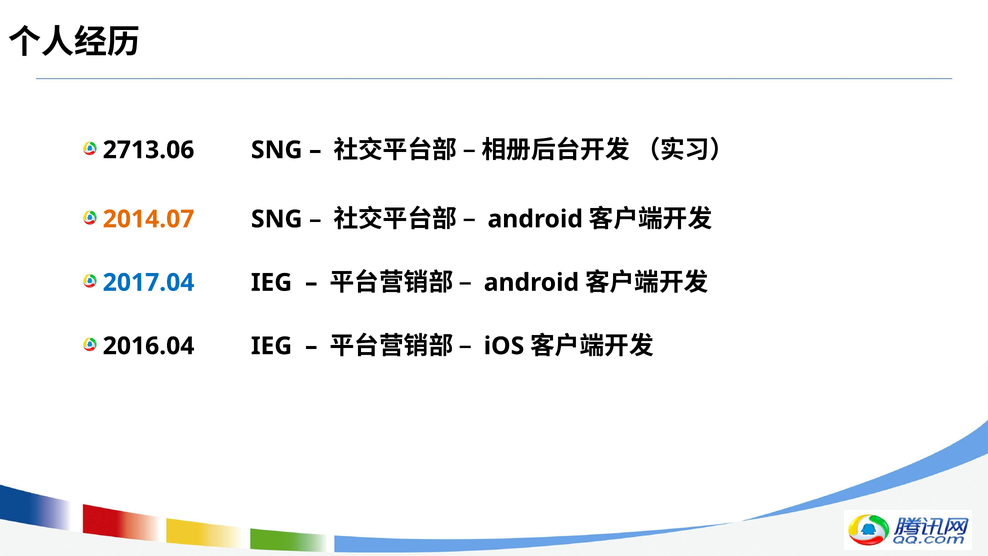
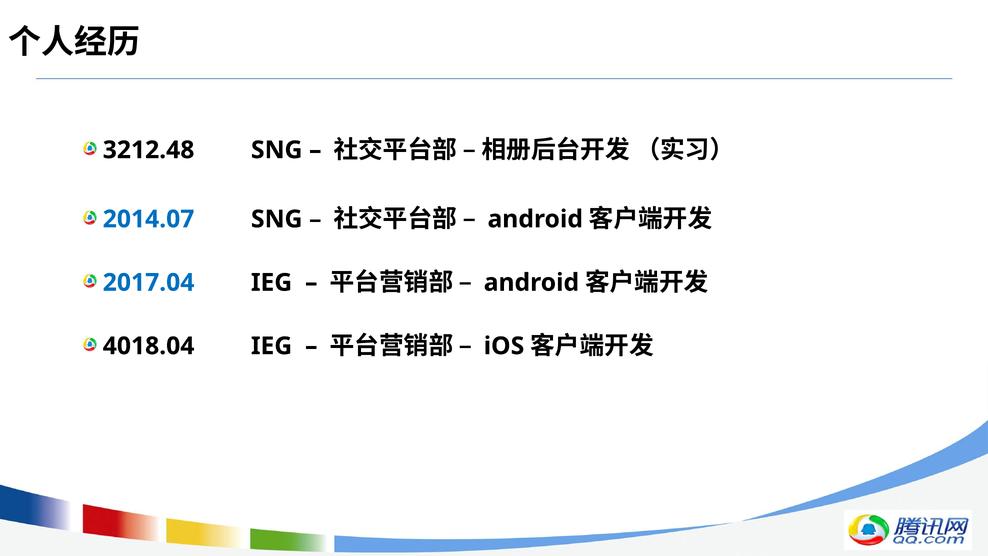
2713.06: 2713.06 -> 3212.48 (149, 150)
2014.07 colour: orange -> blue (149, 219)
2016.04: 2016.04 -> 4018.04 (149, 346)
